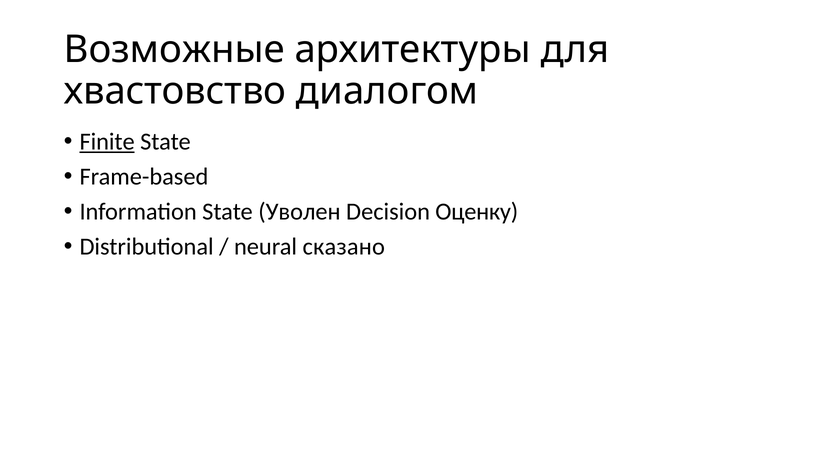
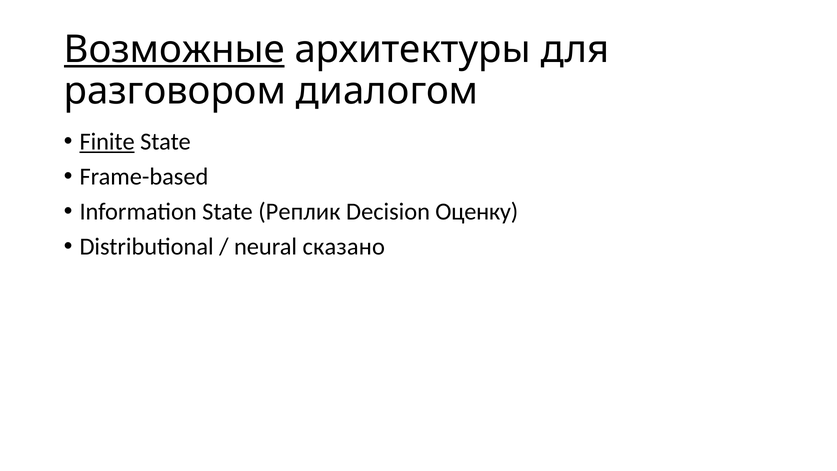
Возможные underline: none -> present (174, 50)
хвастовство: хвастовство -> разговором (175, 91)
Уволен: Уволен -> Реплик (299, 212)
